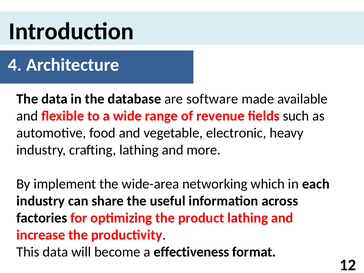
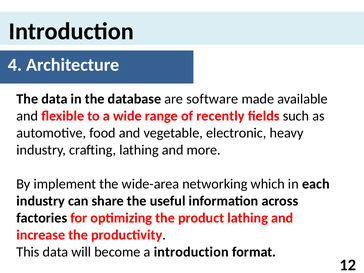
revenue: revenue -> recently (220, 116)
a effectiveness: effectiveness -> introduction (191, 252)
